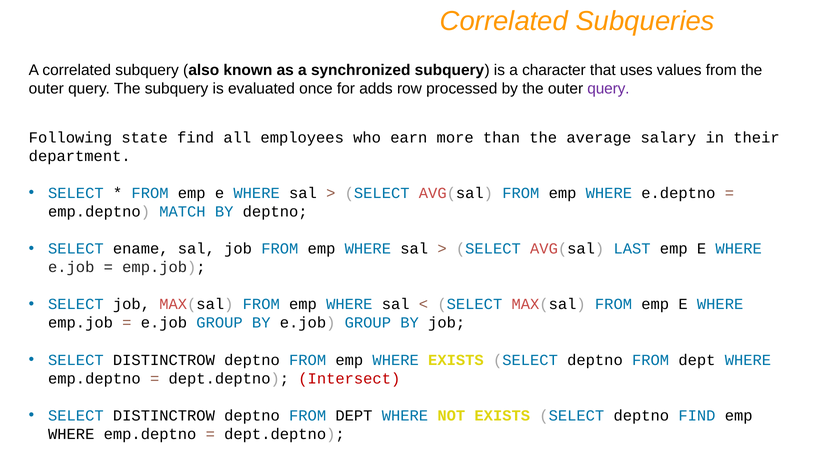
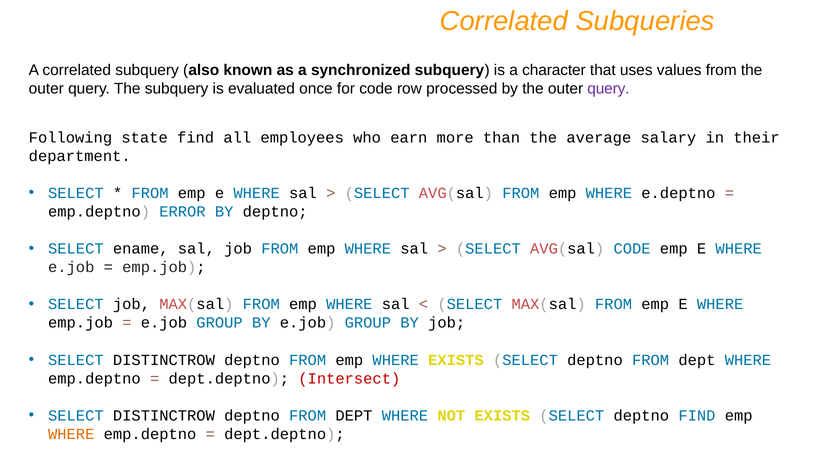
for adds: adds -> code (376, 89)
MATCH: MATCH -> ERROR (182, 212)
AVG(sal LAST: LAST -> CODE (632, 249)
WHERE colour: black -> orange (71, 434)
